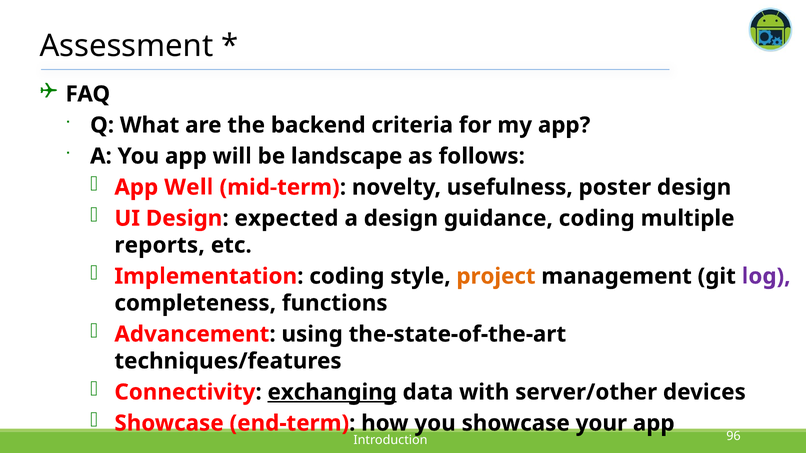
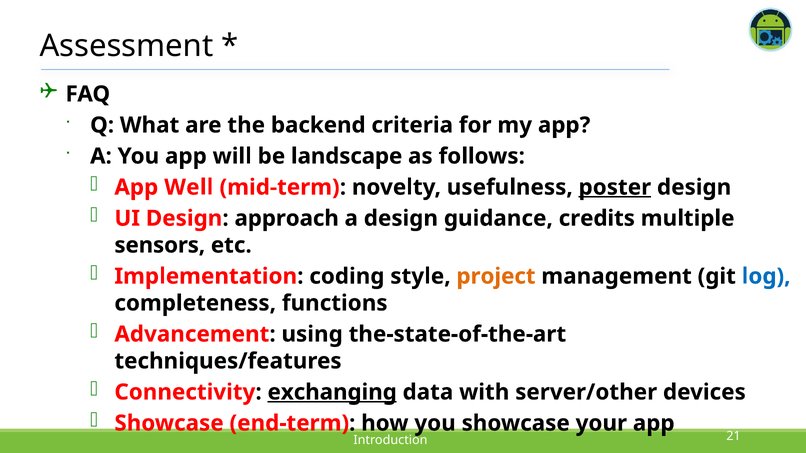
poster underline: none -> present (615, 187)
expected: expected -> approach (287, 219)
guidance coding: coding -> credits (597, 219)
reports: reports -> sensors (160, 245)
log colour: purple -> blue (766, 277)
96: 96 -> 21 (733, 436)
